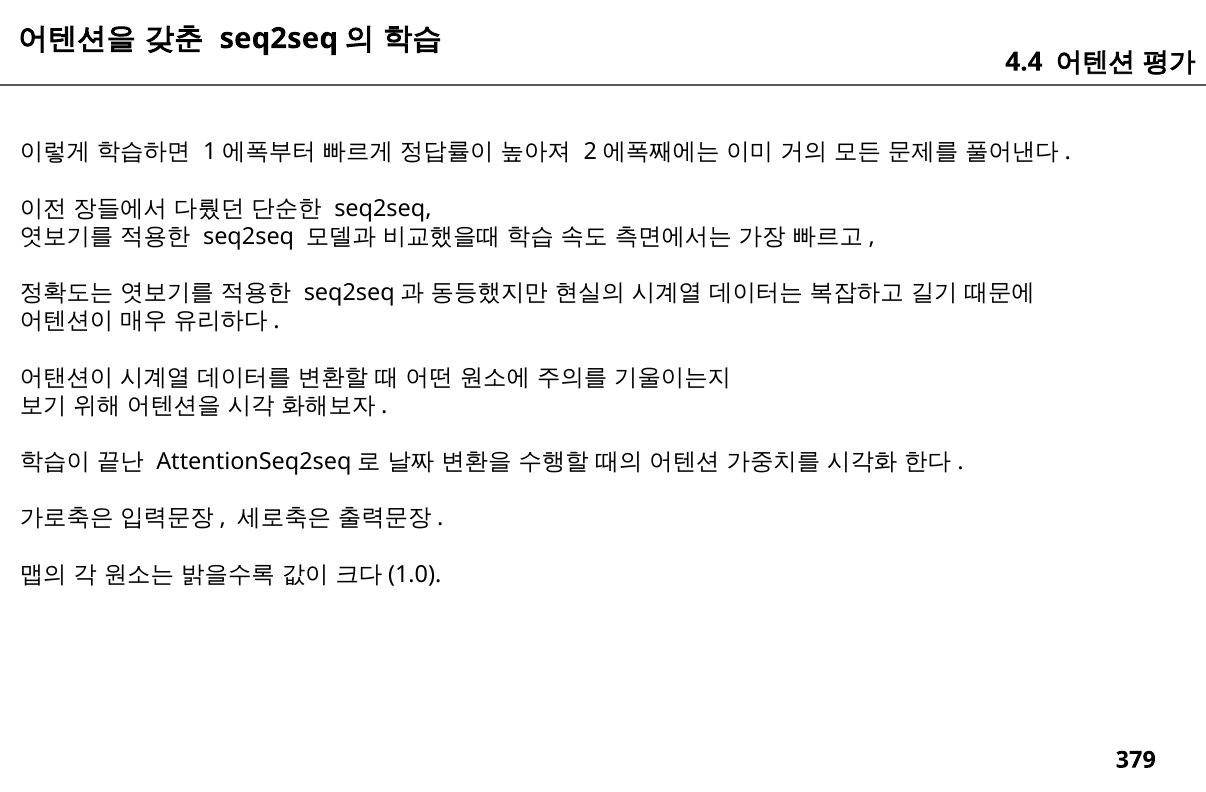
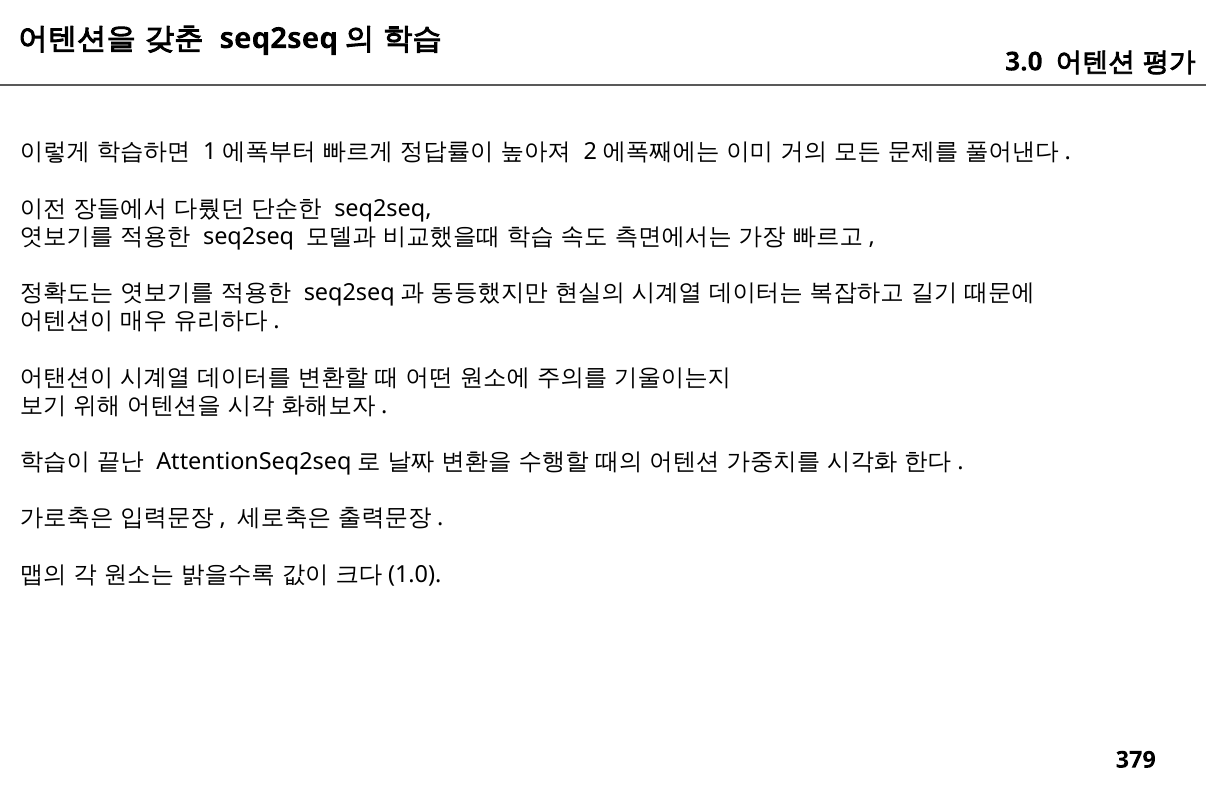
4.4: 4.4 -> 3.0 (1024, 62)
